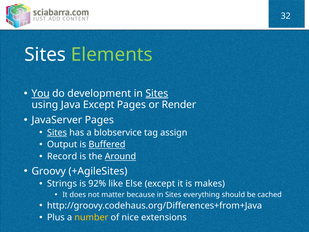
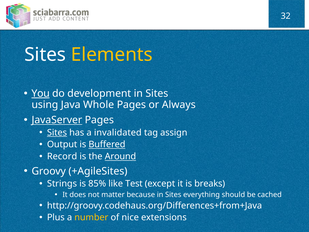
Elements colour: light green -> yellow (112, 55)
Sites underline: present -> none (157, 93)
Java Except: Except -> Whole (99, 104)
Render: Render -> Always (179, 104)
JavaServer underline: none -> present (57, 120)
blobservice: blobservice -> invalidated (118, 132)
92%: 92% -> 85% (97, 184)
Else: Else -> Test (134, 184)
makes: makes -> breaks (210, 184)
